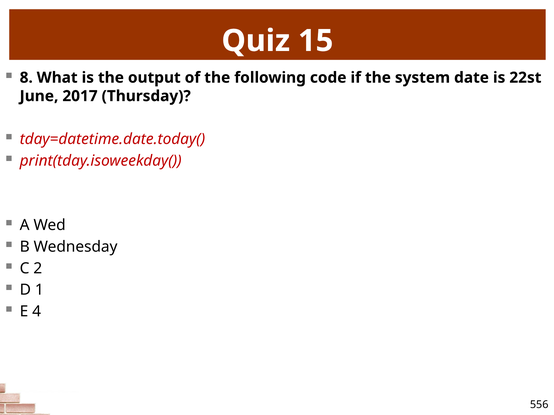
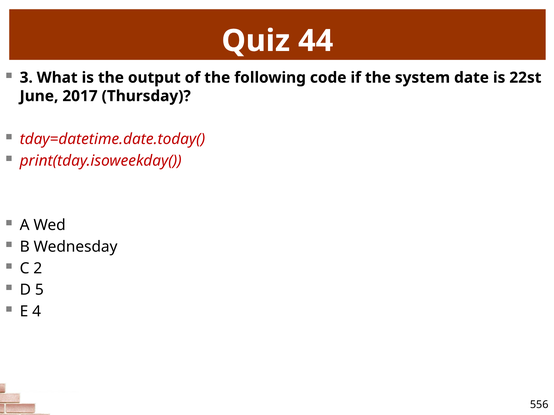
15: 15 -> 44 (316, 41)
8: 8 -> 3 (26, 78)
1: 1 -> 5 (39, 290)
